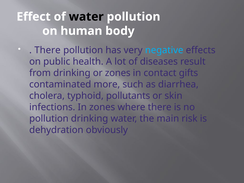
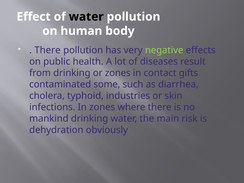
negative colour: light blue -> light green (164, 50)
more: more -> some (107, 84)
pollutants: pollutants -> industries (128, 96)
pollution: pollution -> mankind (49, 119)
